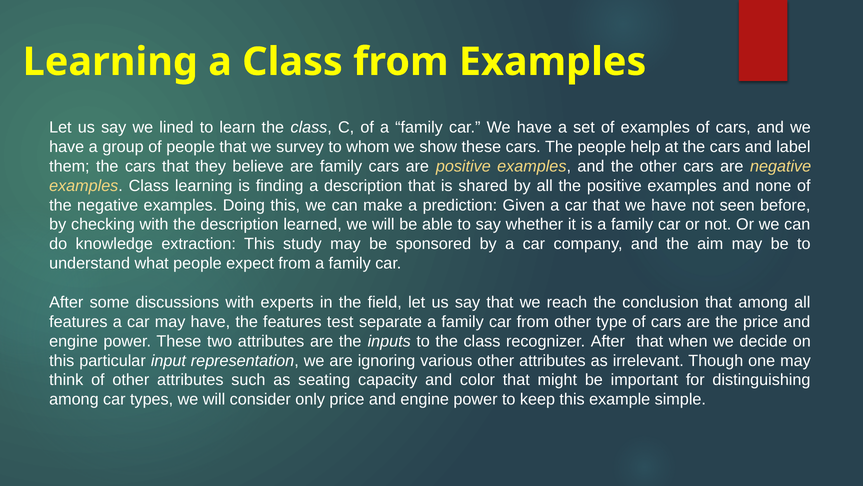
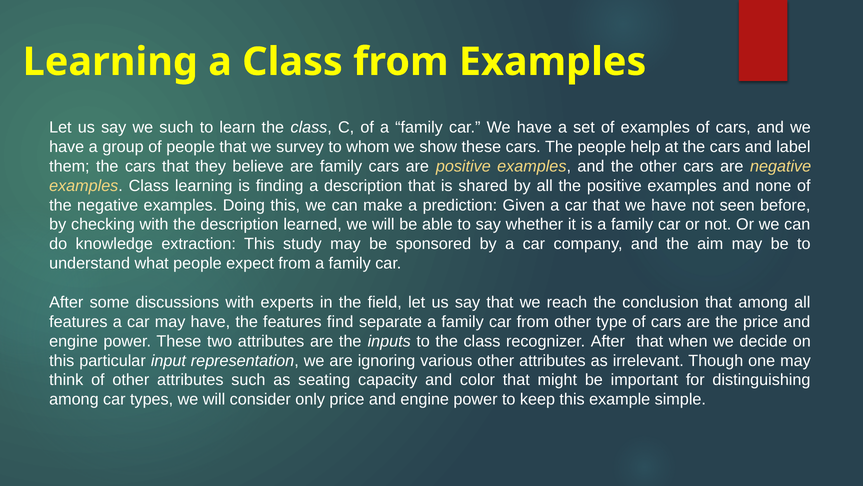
we lined: lined -> such (176, 127)
test: test -> find (340, 321)
